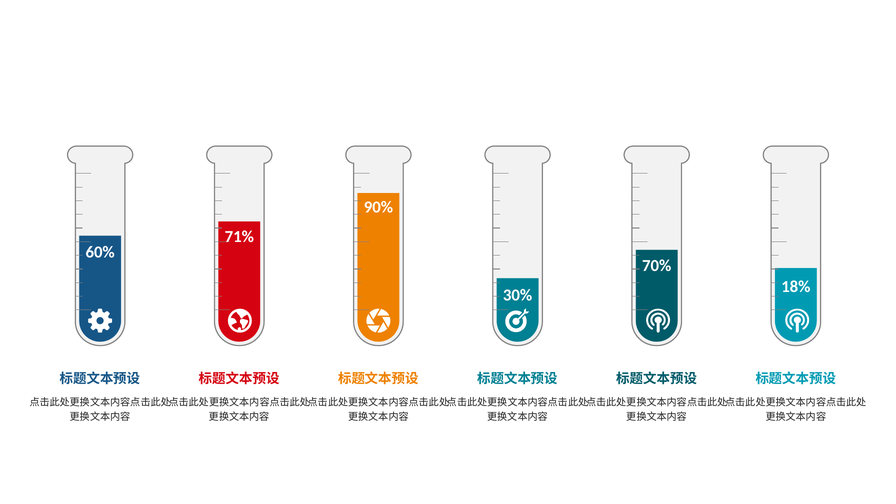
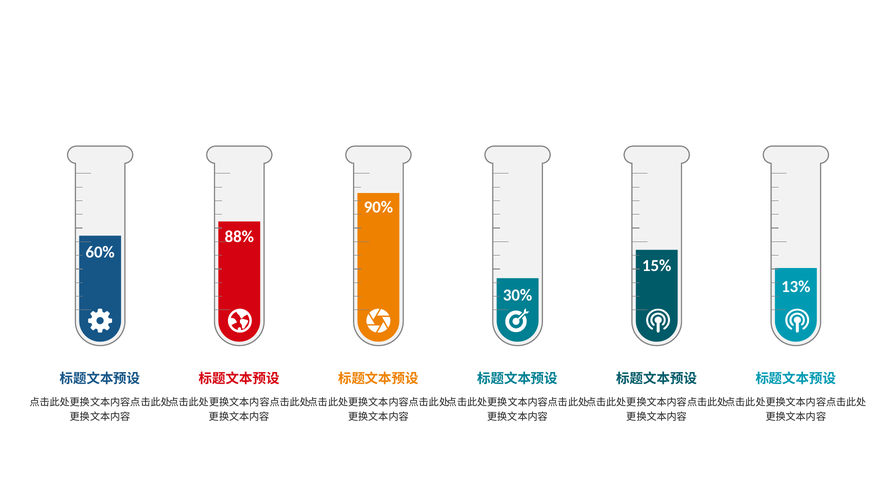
71%: 71% -> 88% (239, 237)
70%: 70% -> 15% (657, 266)
18%: 18% -> 13% (796, 286)
